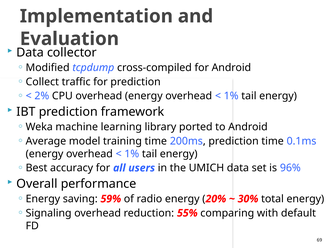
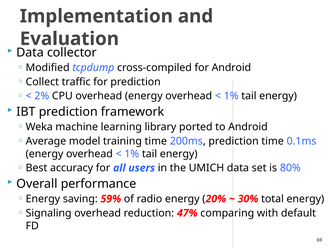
96%: 96% -> 80% (290, 168)
55%: 55% -> 47% (187, 213)
